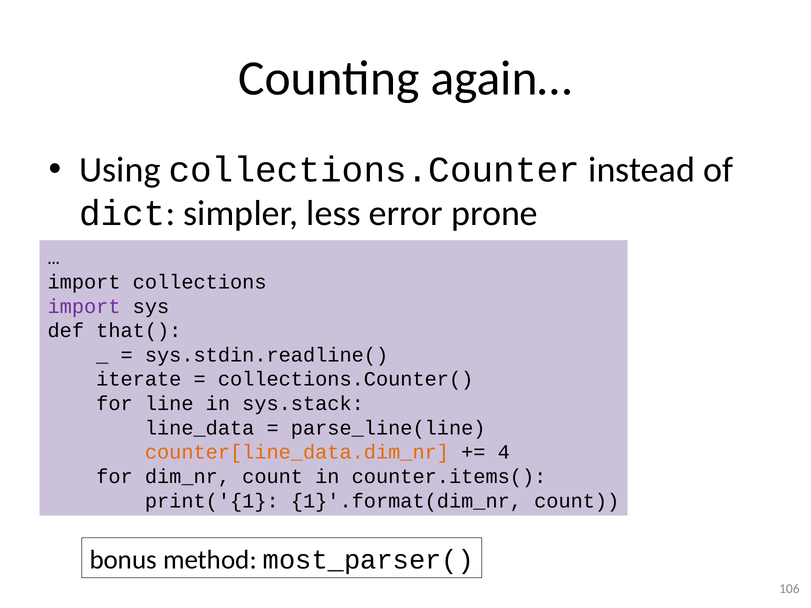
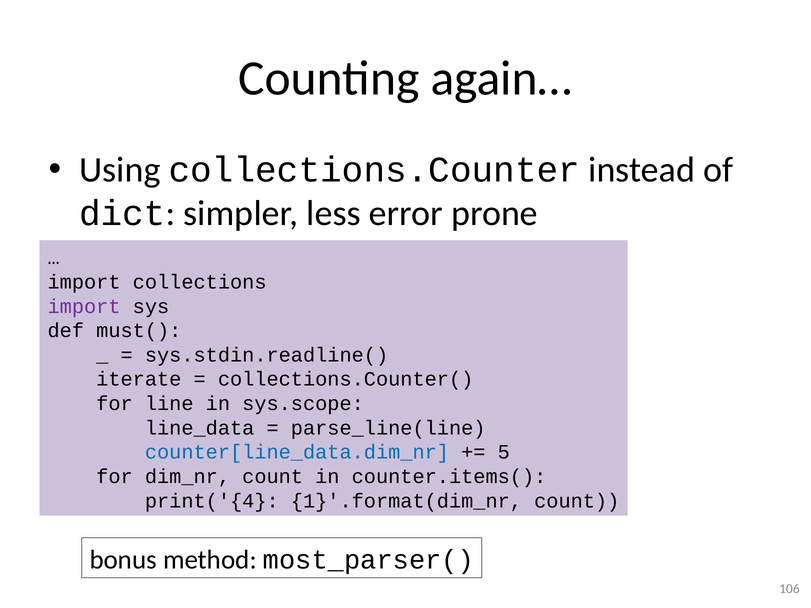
that(: that( -> must( (139, 331)
sys.stack: sys.stack -> sys.scope (303, 404)
counter[line_data.dim_nr colour: orange -> blue (297, 452)
4: 4 -> 5 (504, 452)
print('{1: print('{1 -> print('{4 (212, 501)
